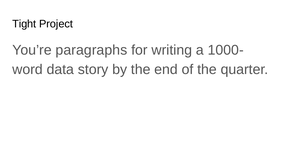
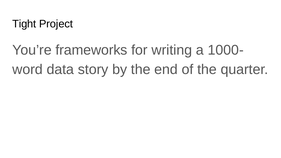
paragraphs: paragraphs -> frameworks (91, 50)
